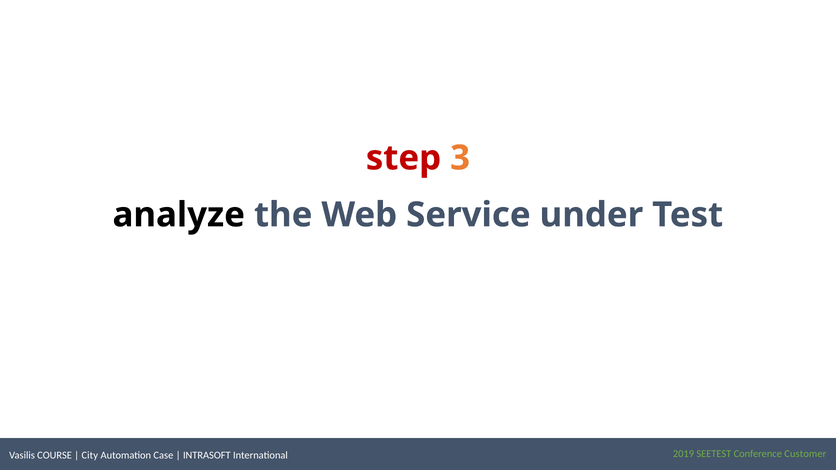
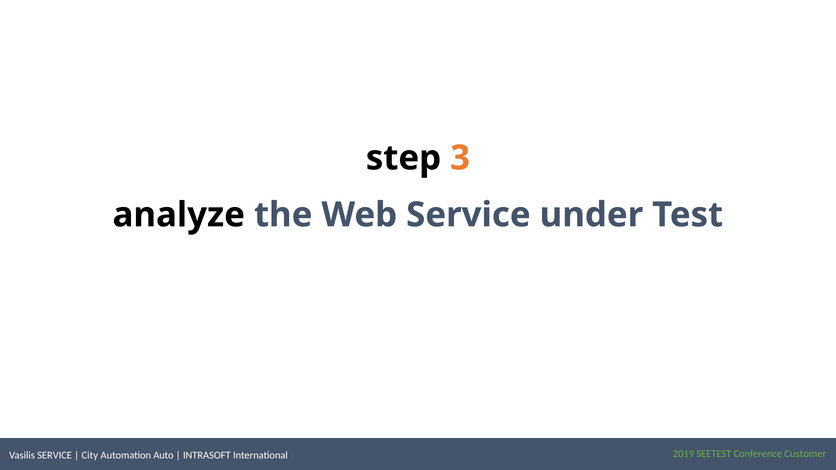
step colour: red -> black (404, 158)
Vasilis COURSE: COURSE -> SERVICE (55, 456)
Case: Case -> Auto (163, 456)
